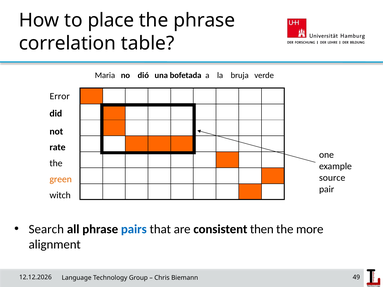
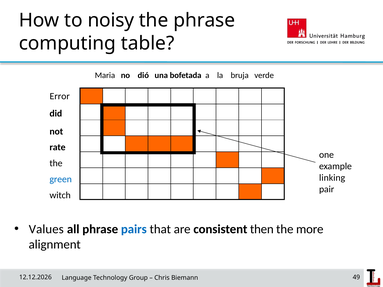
place: place -> noisy (111, 20)
correlation: correlation -> computing (67, 43)
source: source -> linking (332, 178)
green colour: orange -> blue (61, 179)
Search: Search -> Values (46, 229)
